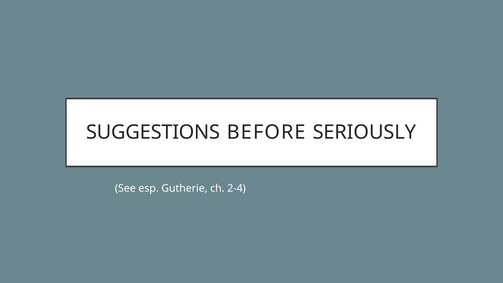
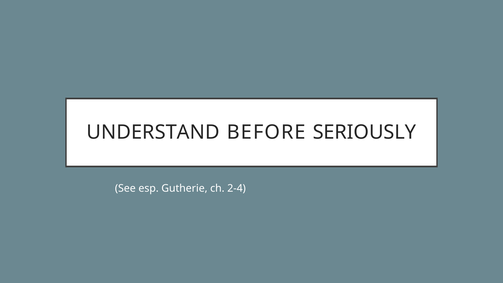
SUGGESTIONS: SUGGESTIONS -> UNDERSTAND (153, 132)
